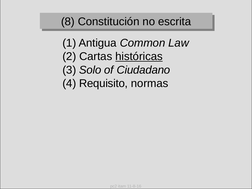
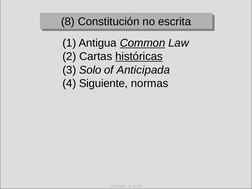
Common underline: none -> present (143, 43)
Ciudadano: Ciudadano -> Anticipada (143, 70)
Requisito: Requisito -> Siguiente (103, 83)
